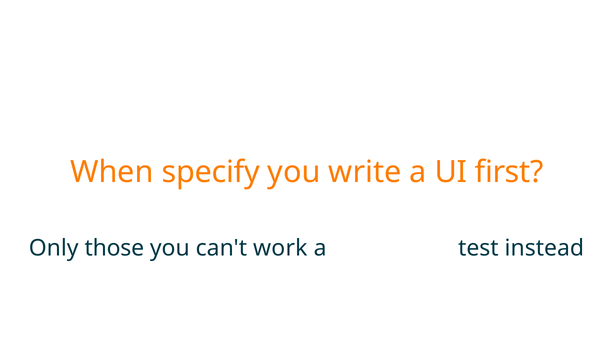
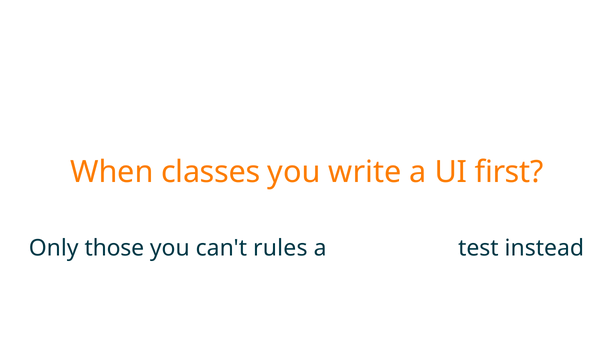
specify: specify -> classes (211, 172)
work: work -> rules (280, 248)
